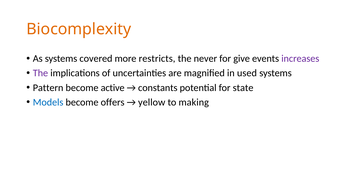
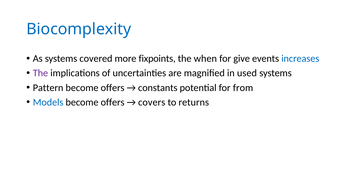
Biocomplexity colour: orange -> blue (79, 29)
restricts: restricts -> fixpoints (157, 58)
never: never -> when (205, 58)
increases colour: purple -> blue (300, 58)
active: active -> offers (113, 88)
state: state -> from (243, 88)
yellow: yellow -> covers (152, 102)
making: making -> returns (194, 102)
